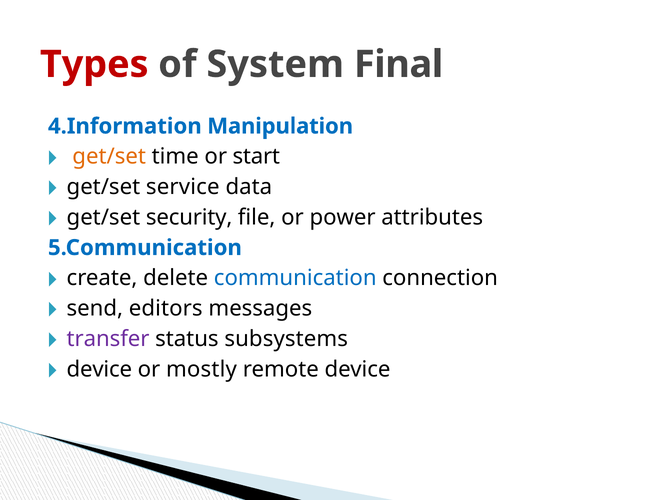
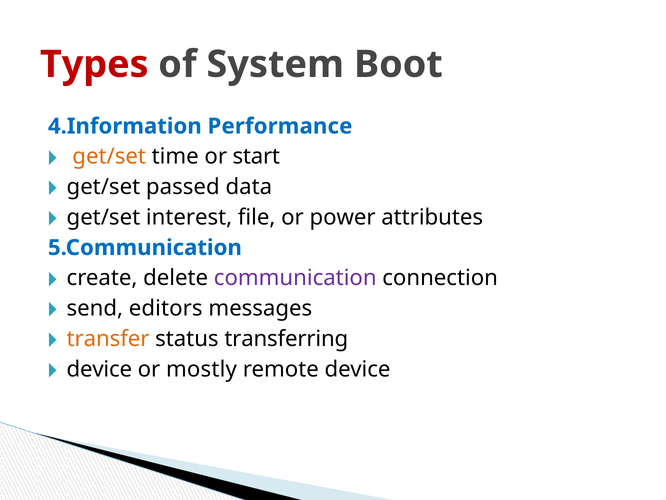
Final: Final -> Boot (398, 64)
Manipulation: Manipulation -> Performance (280, 126)
service: service -> passed (183, 187)
security: security -> interest (189, 217)
communication colour: blue -> purple (295, 278)
transfer colour: purple -> orange (108, 338)
subsystems: subsystems -> transferring (286, 338)
